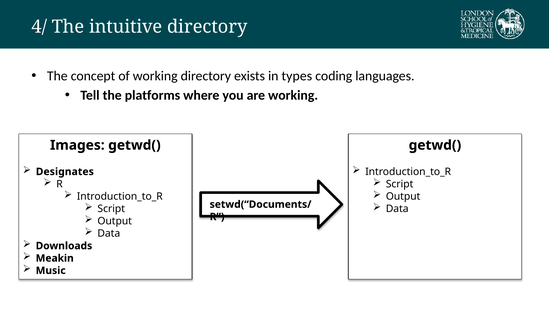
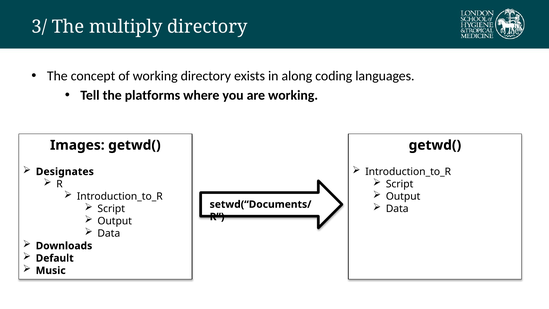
4/: 4/ -> 3/ (39, 27)
intuitive: intuitive -> multiply (126, 27)
types: types -> along (297, 76)
Meakin: Meakin -> Default (55, 258)
